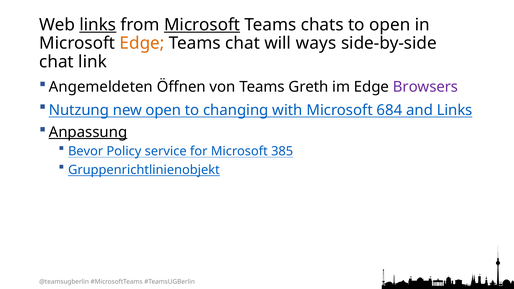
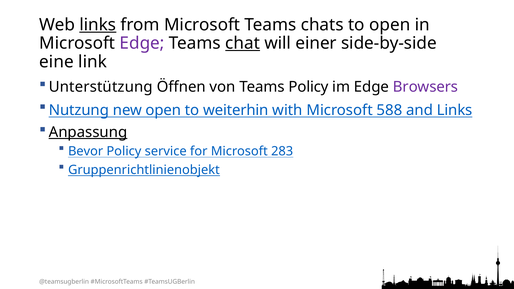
Microsoft underline: present -> none (202, 25)
Edge colour: orange -> purple (142, 43)
chat underline: none -> present (243, 43)
ways: ways -> einer (316, 43)
chat: chat -> eine (56, 62)
Angemeldeten: Angemeldeten -> Unterstützung (101, 87)
Teams Greth: Greth -> Policy (309, 87)
changing: changing -> weiterhin (236, 110)
684: 684 -> 588 (389, 110)
385: 385 -> 283 (282, 151)
